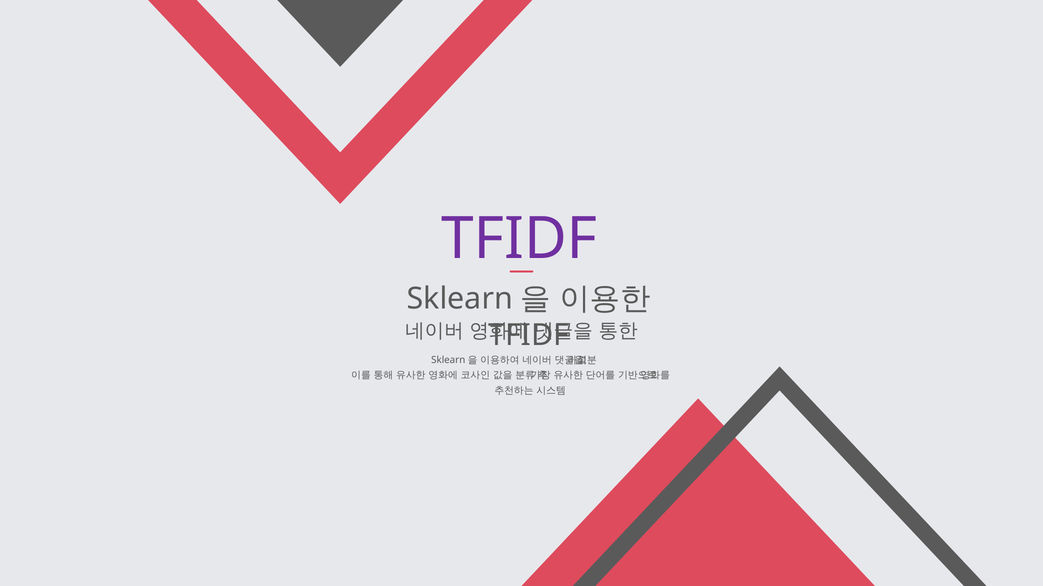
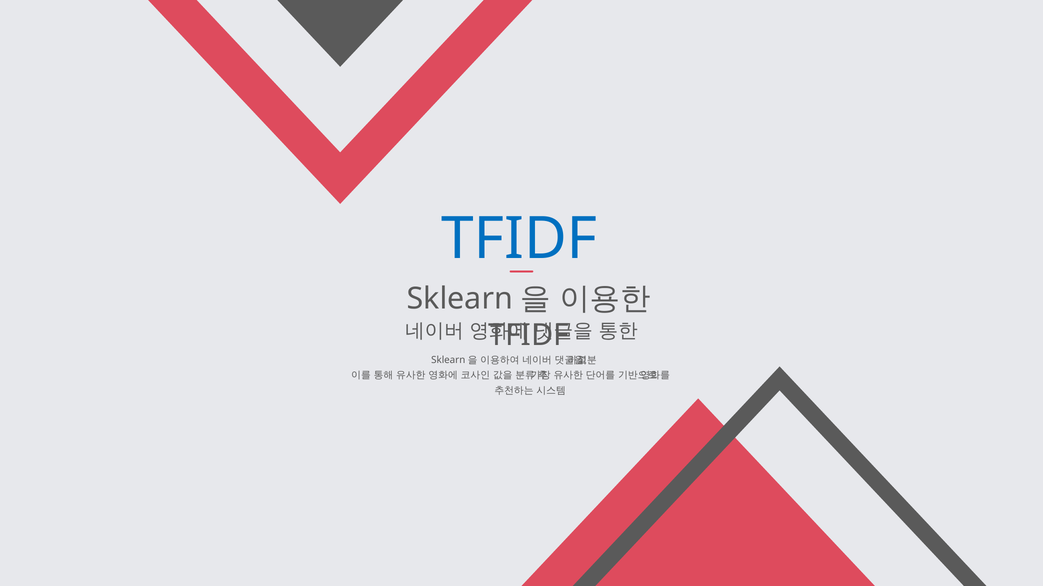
TFIDF colour: purple -> blue (519, 239)
